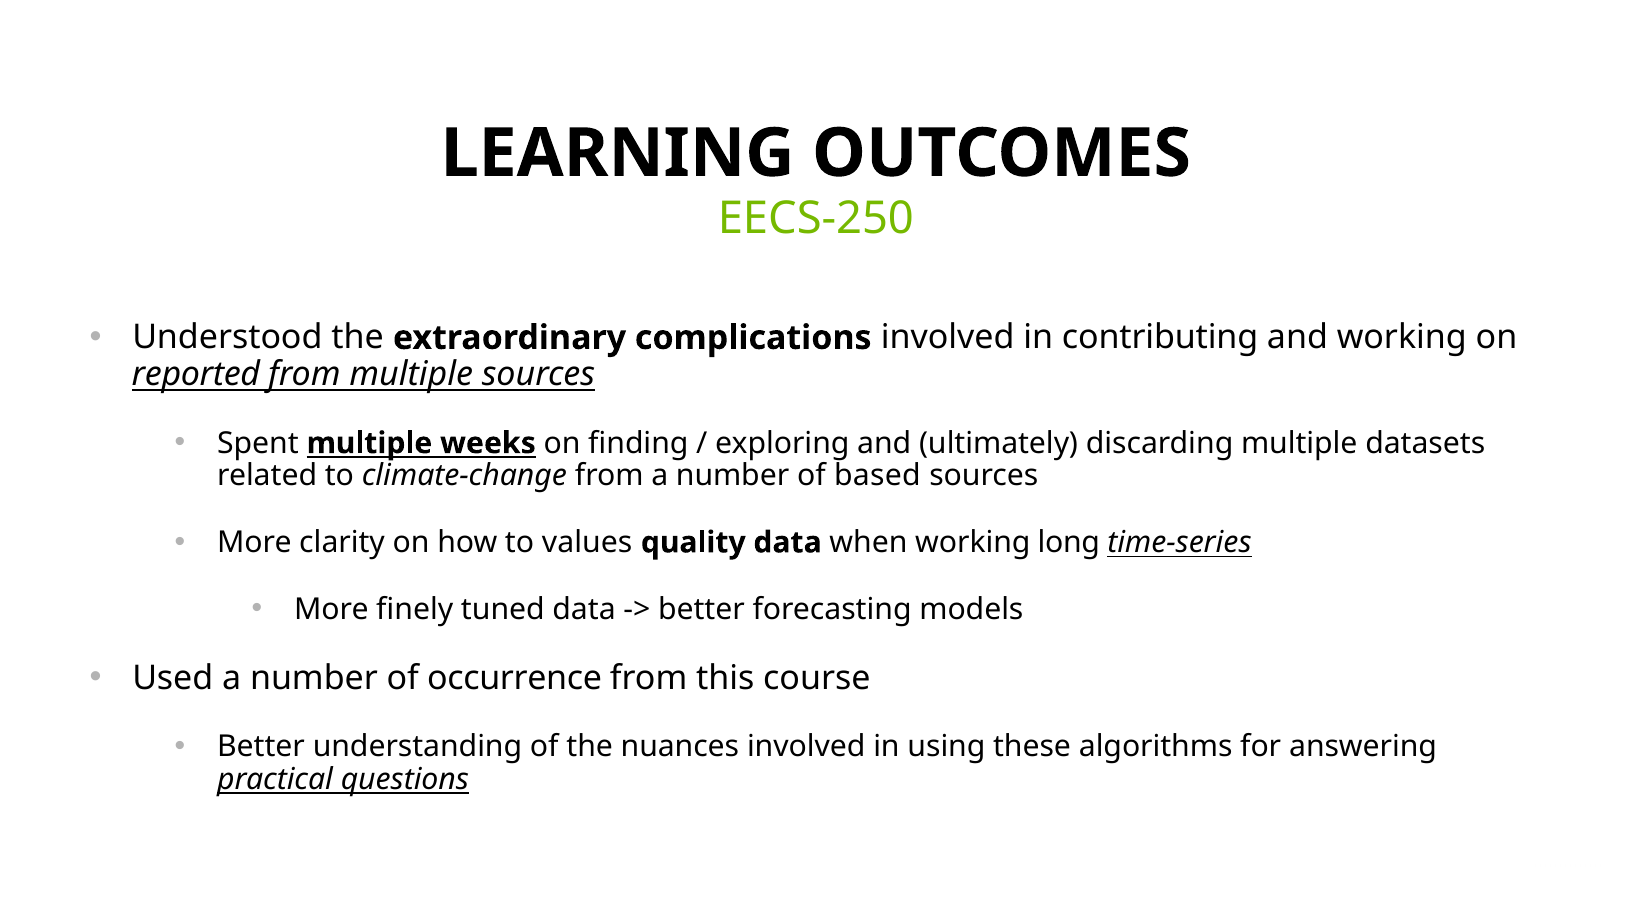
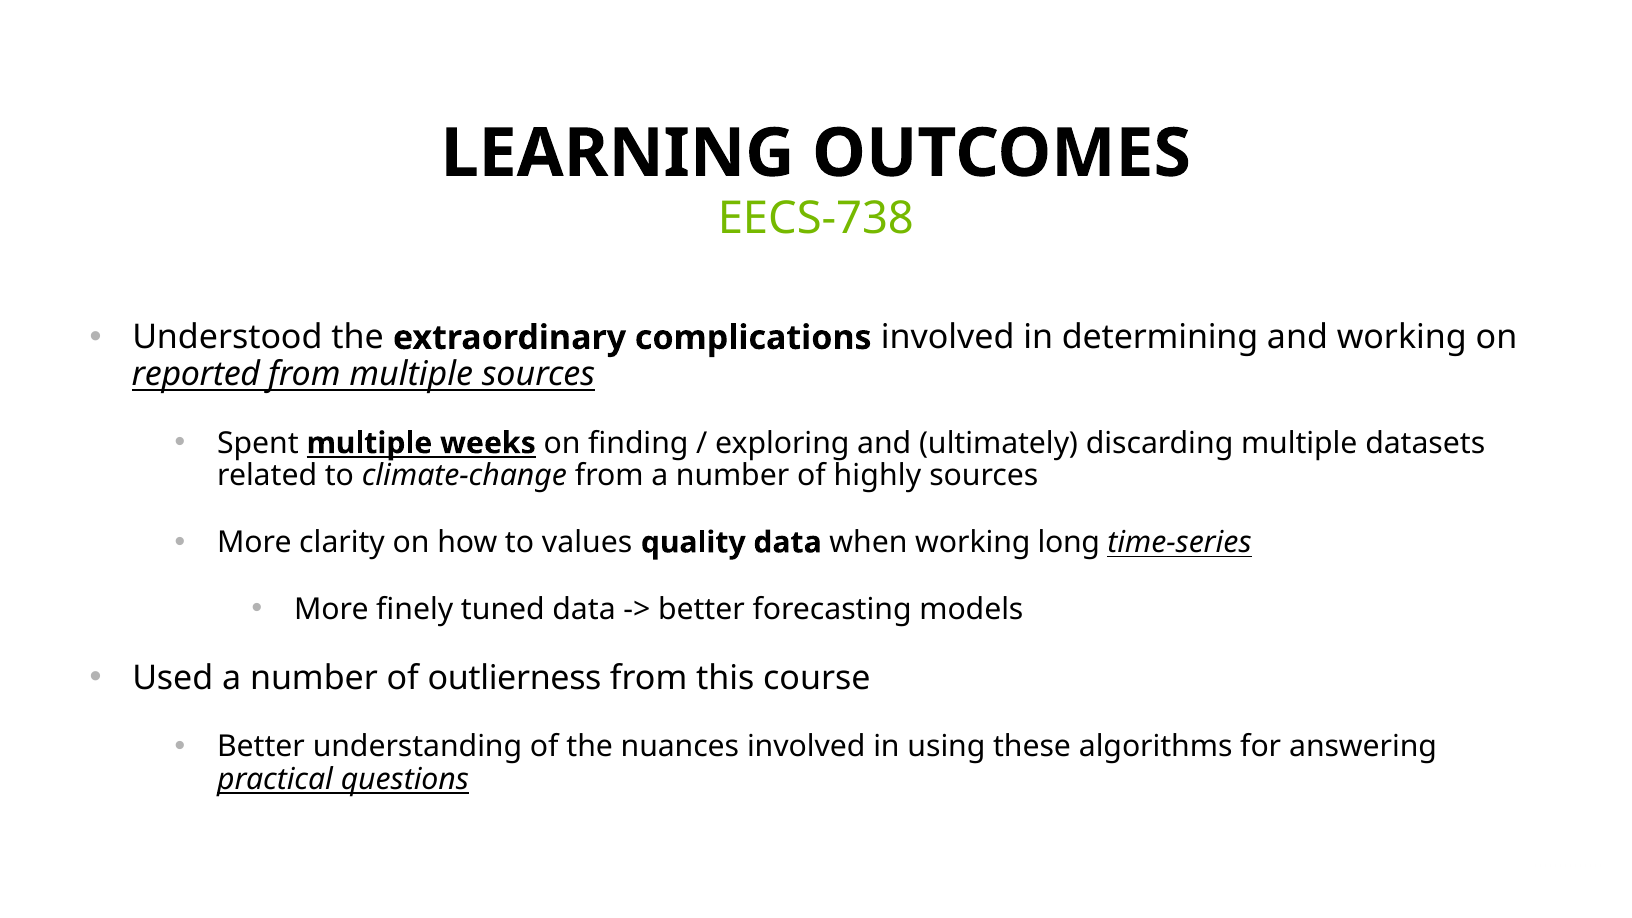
EECS-250: EECS-250 -> EECS-738 (816, 218)
contributing: contributing -> determining (1160, 338)
based: based -> highly (877, 476)
occurrence: occurrence -> outlierness (515, 678)
